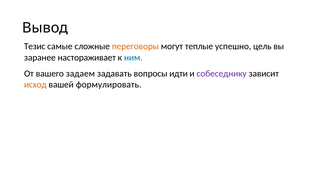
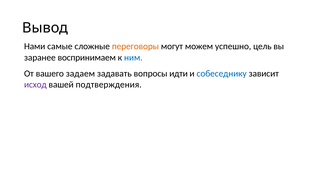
Тезис: Тезис -> Нами (35, 46)
теплые: теплые -> можем (199, 46)
настораживает: настораживает -> воспринимаем (87, 57)
собеседнику colour: purple -> blue (222, 73)
исход colour: orange -> purple (35, 84)
формулировать: формулировать -> подтверждения (109, 84)
